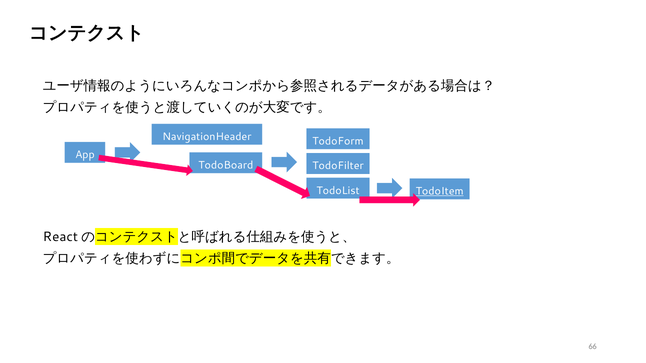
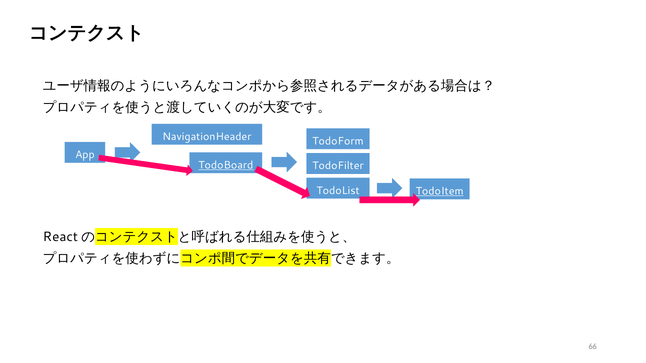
TodoBoard underline: none -> present (226, 165)
